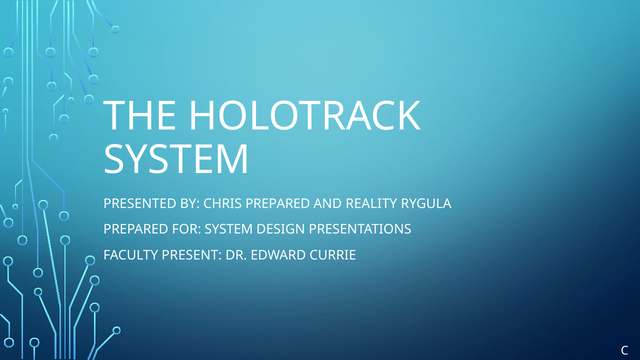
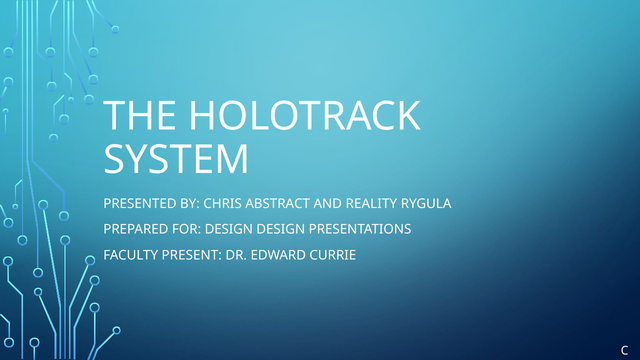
CHRIS PREPARED: PREPARED -> ABSTRACT (278, 204)
FOR SYSTEM: SYSTEM -> DESIGN (229, 229)
